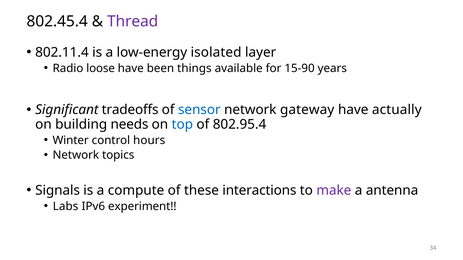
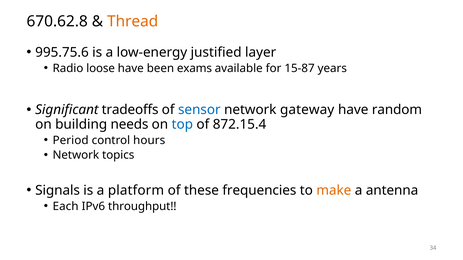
802.45.4: 802.45.4 -> 670.62.8 (57, 22)
Thread colour: purple -> orange (133, 22)
802.11.4: 802.11.4 -> 995.75.6 (62, 52)
isolated: isolated -> justified (216, 52)
things: things -> exams (194, 68)
15-90: 15-90 -> 15-87 (300, 68)
actually: actually -> random (397, 110)
802.95.4: 802.95.4 -> 872.15.4 (240, 125)
Winter: Winter -> Period (71, 140)
compute: compute -> platform (136, 191)
interactions: interactions -> frequencies (259, 191)
make colour: purple -> orange (334, 191)
Labs: Labs -> Each (66, 207)
experiment: experiment -> throughput (142, 207)
